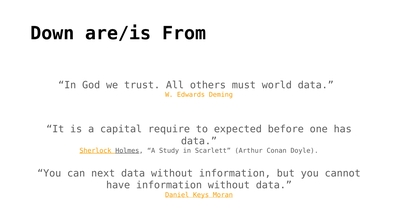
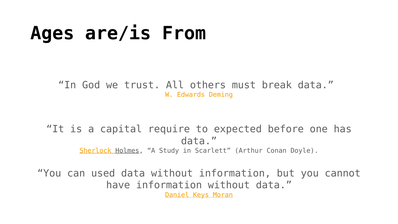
Down: Down -> Ages (52, 33)
world: world -> break (277, 85)
next: next -> used (103, 173)
